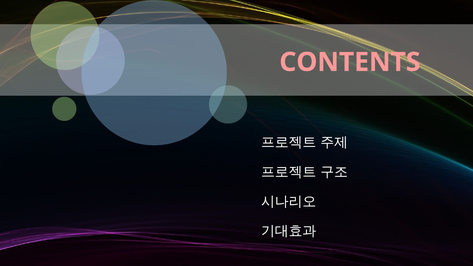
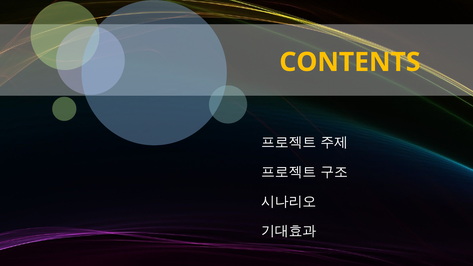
CONTENTS colour: pink -> yellow (350, 62)
